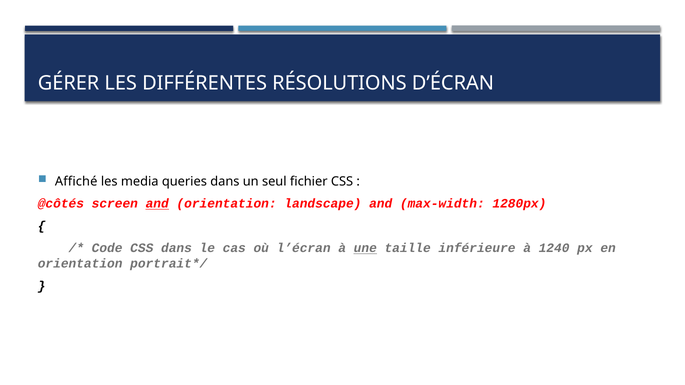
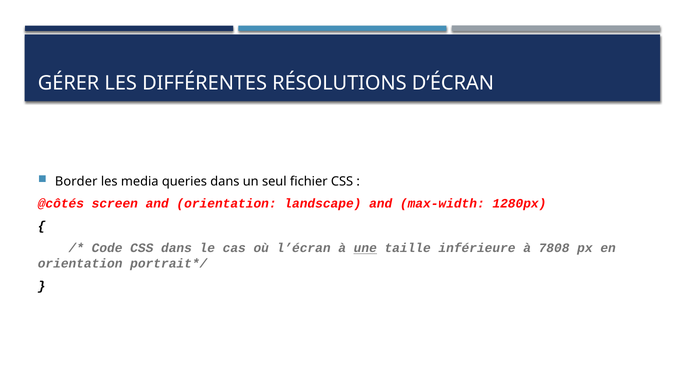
Affiché: Affiché -> Border (76, 182)
and underline: present -> none (157, 204)
1240: 1240 -> 7808 (554, 248)
